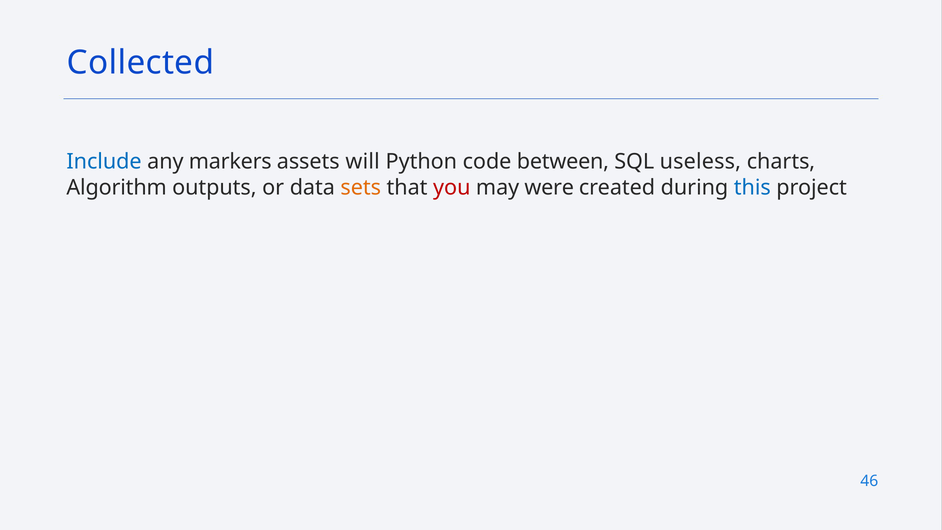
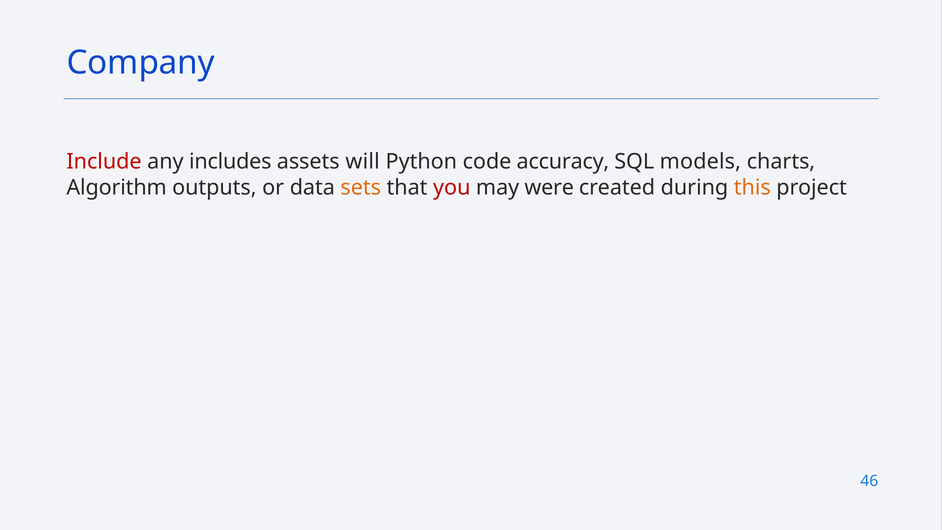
Collected: Collected -> Company (141, 63)
Include colour: blue -> red (104, 162)
markers: markers -> includes (230, 162)
between: between -> accuracy (563, 162)
useless: useless -> models (700, 162)
this colour: blue -> orange (752, 187)
